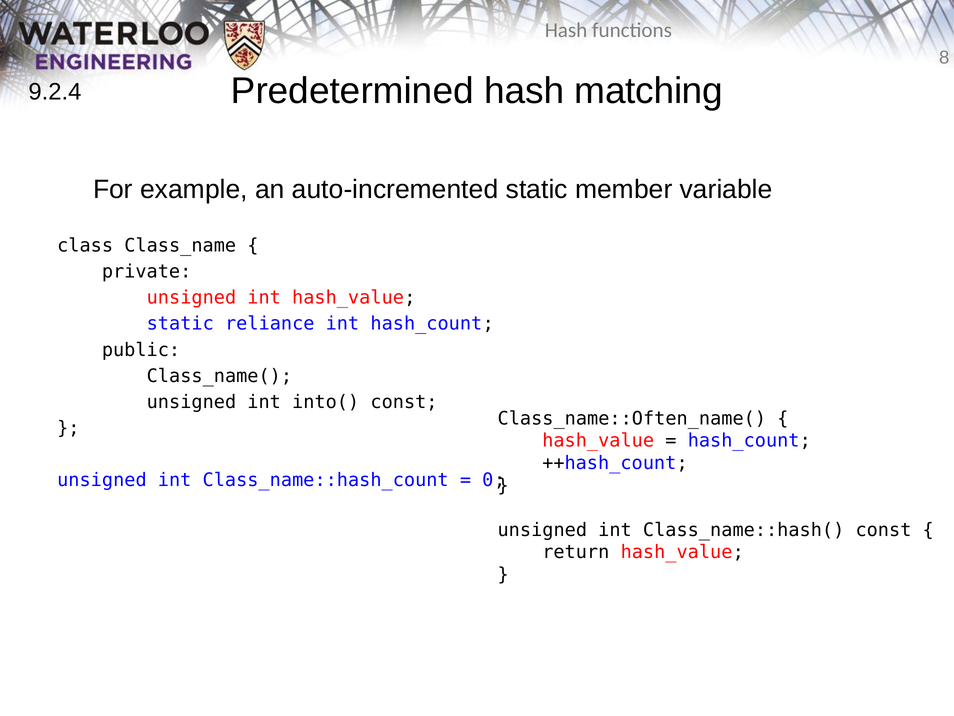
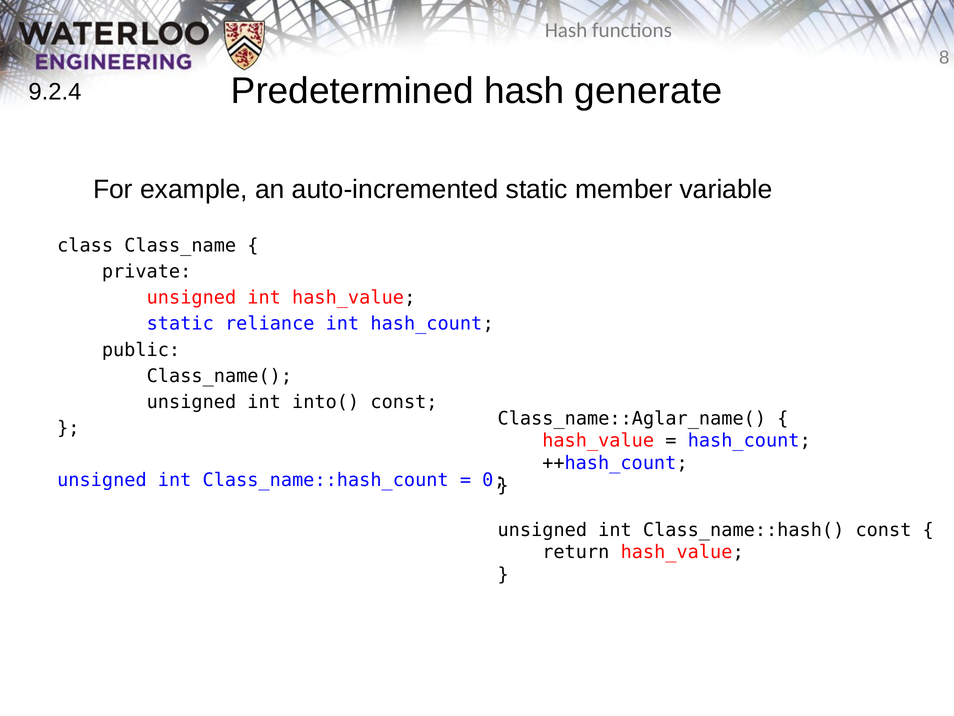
matching: matching -> generate (648, 91)
Class_name::Often_name(: Class_name::Often_name( -> Class_name::Aglar_name( (632, 418)
